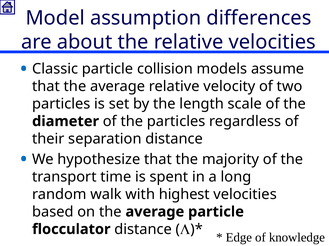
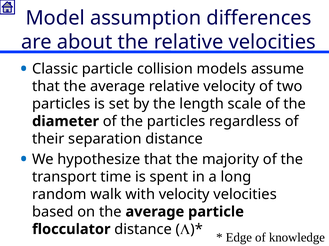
with highest: highest -> velocity (184, 195)
